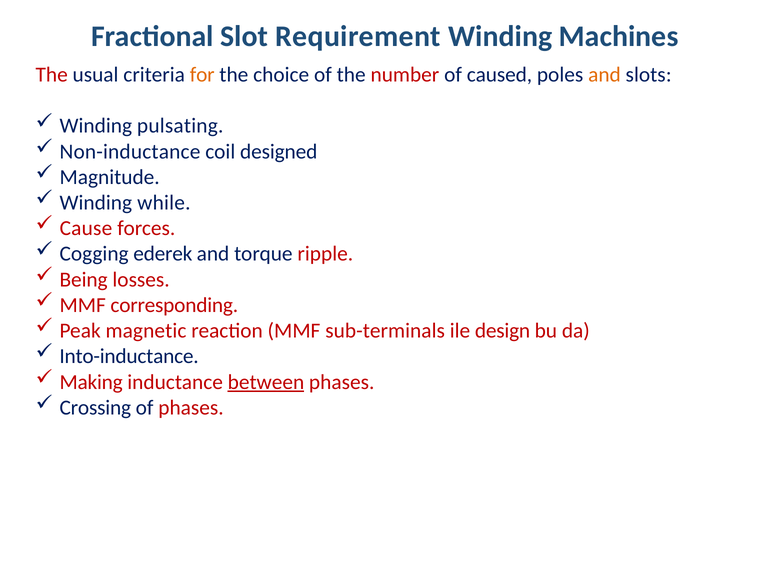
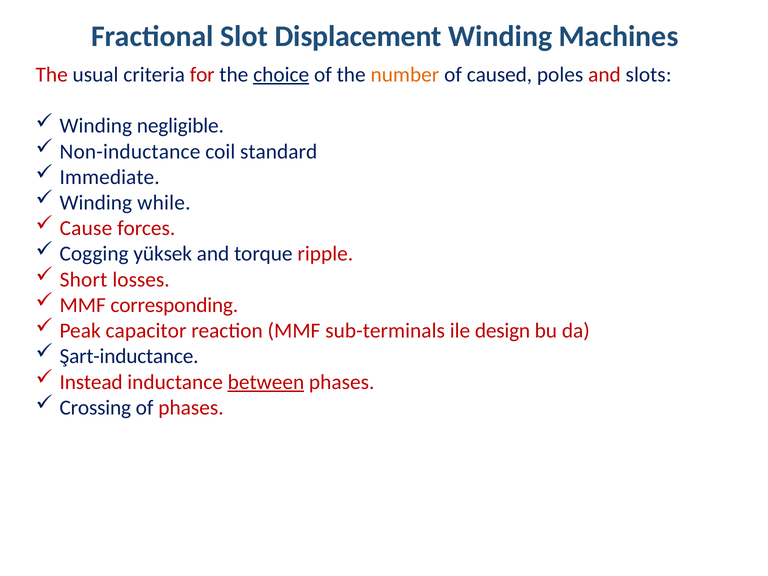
Requirement: Requirement -> Displacement (358, 36)
for colour: orange -> red (202, 75)
choice underline: none -> present (281, 75)
number colour: red -> orange (405, 75)
and colour: orange -> red (604, 75)
pulsating: pulsating -> negligible (180, 126)
designed: designed -> standard (279, 152)
Magnitude: Magnitude -> Immediate (110, 177)
ederek: ederek -> yüksek (163, 254)
Being: Being -> Short (83, 280)
magnetic: magnetic -> capacitor (146, 331)
Into-inductance: Into-inductance -> Şart-inductance (129, 356)
Making: Making -> Instead (91, 382)
